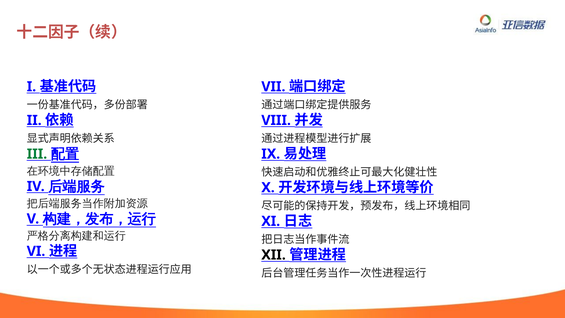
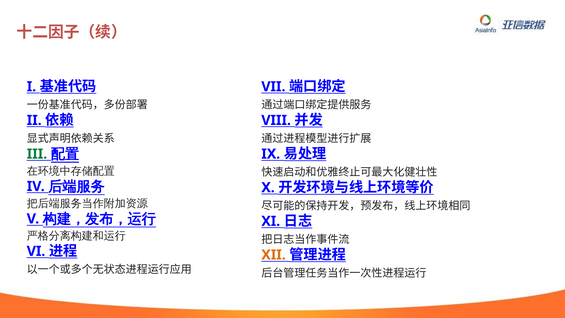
XII colour: black -> orange (274, 255)
